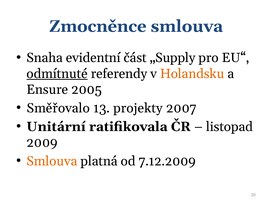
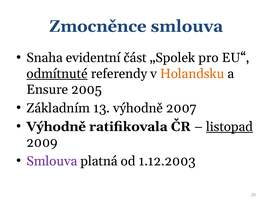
„Supply: „Supply -> „Spolek (173, 58)
Směřovalo: Směřovalo -> Základním (58, 108)
13 projekty: projekty -> výhodně (138, 108)
Unitární: Unitární -> Výhodně (56, 127)
listopad underline: none -> present (229, 127)
Smlouva colour: orange -> purple (52, 161)
7.12.2009: 7.12.2009 -> 1.12.2003 (167, 161)
